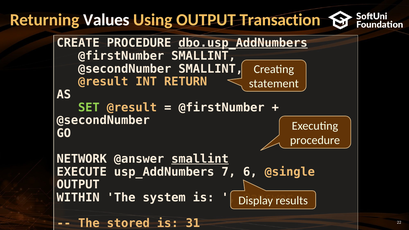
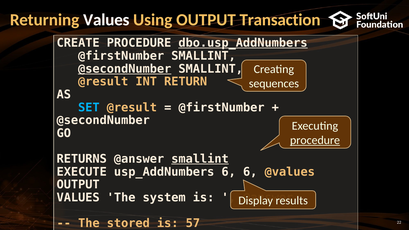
@secondNumber underline: none -> present (125, 69)
statement: statement -> sequences (274, 84)
SET colour: light green -> light blue (89, 107)
procedure underline: none -> present (315, 140)
NETWORK: NETWORK -> RETURNS (82, 159)
usp_AddNumbers 7: 7 -> 6 (229, 172)
@single: @single -> @values (290, 172)
WITHIN: WITHIN -> VALUES (78, 198)
31: 31 -> 57 (193, 223)
